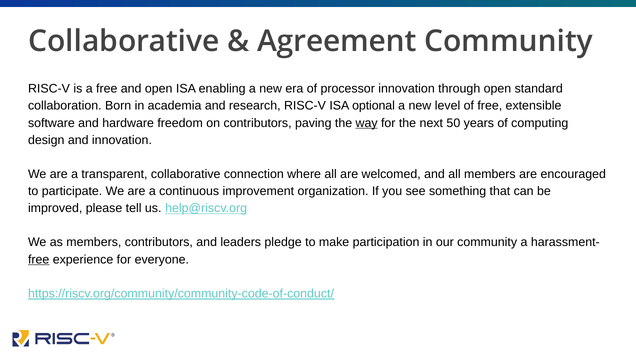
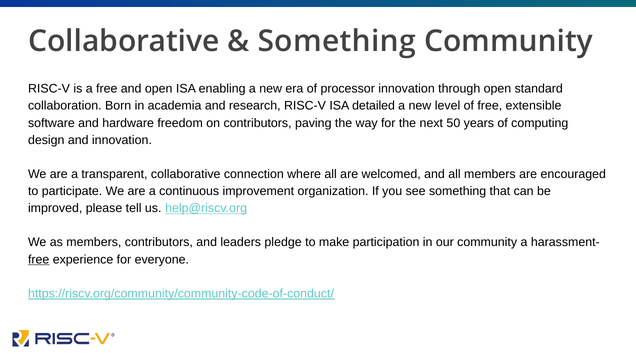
Agreement: Agreement -> Something (337, 42)
optional: optional -> detailed (374, 106)
way underline: present -> none (367, 123)
